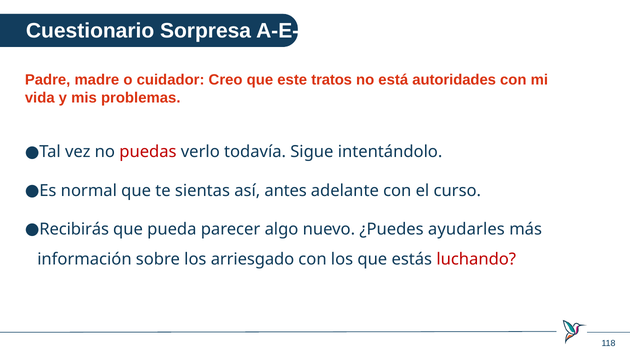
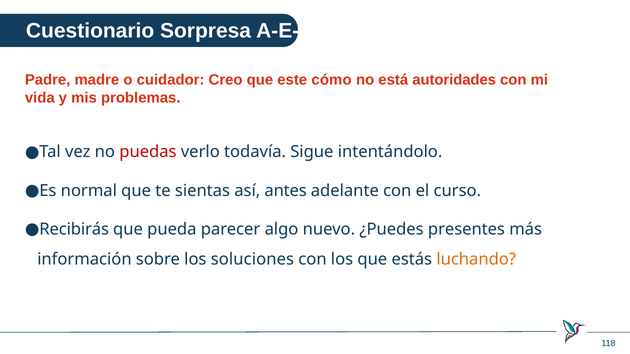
tratos: tratos -> cómo (332, 80)
ayudarles: ayudarles -> presentes (466, 229)
arriesgado: arriesgado -> soluciones (252, 259)
luchando colour: red -> orange (476, 259)
